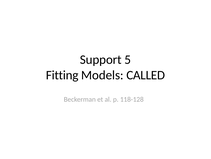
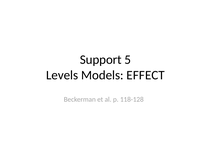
Fitting: Fitting -> Levels (62, 75)
CALLED: CALLED -> EFFECT (146, 75)
